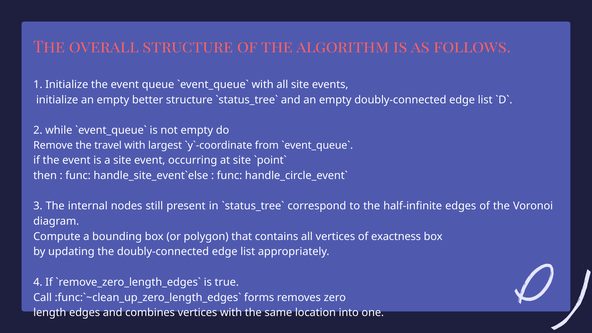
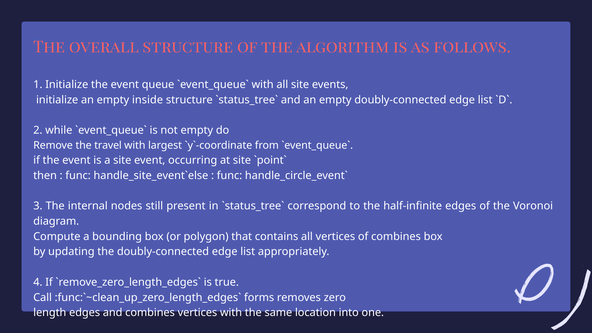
better: better -> inside (148, 100)
of exactness: exactness -> combines (396, 236)
